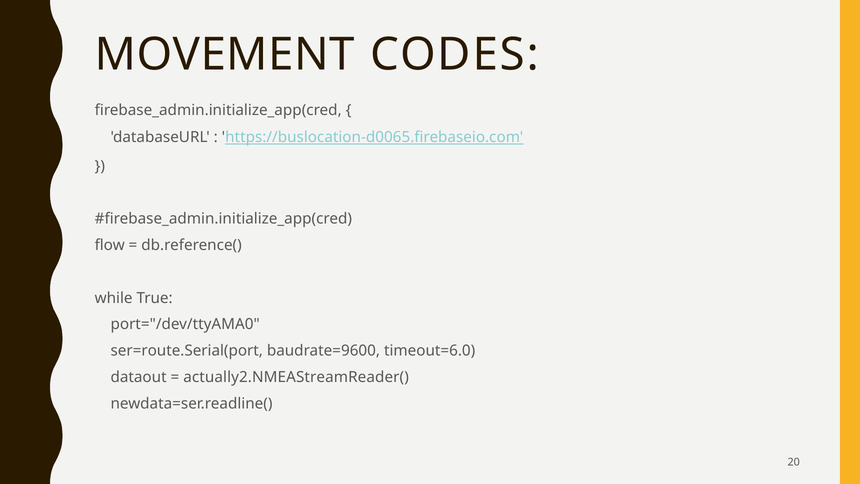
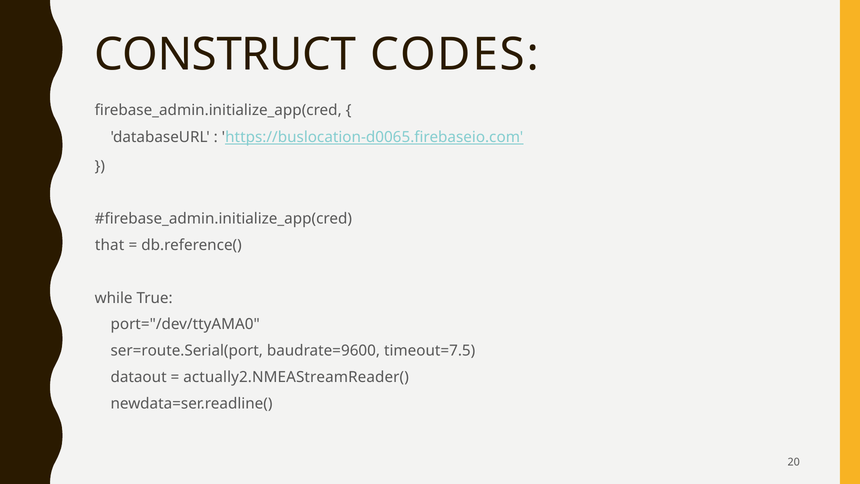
MOVEMENT: MOVEMENT -> CONSTRUCT (225, 55)
flow: flow -> that (110, 245)
timeout=6.0: timeout=6.0 -> timeout=7.5 (430, 351)
